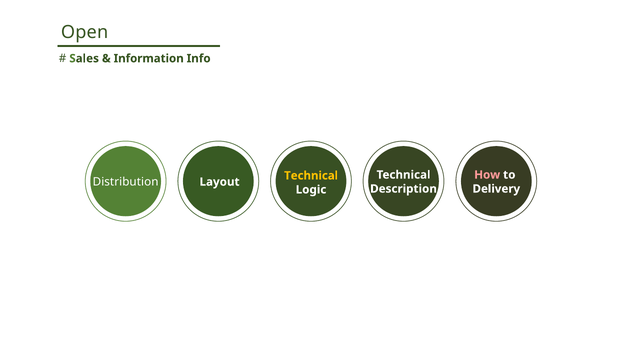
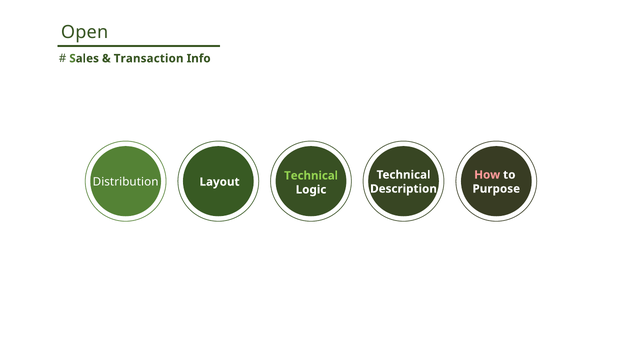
Information: Information -> Transaction (149, 58)
Technical colour: yellow -> light green (311, 176)
Delivery: Delivery -> Purpose (496, 189)
